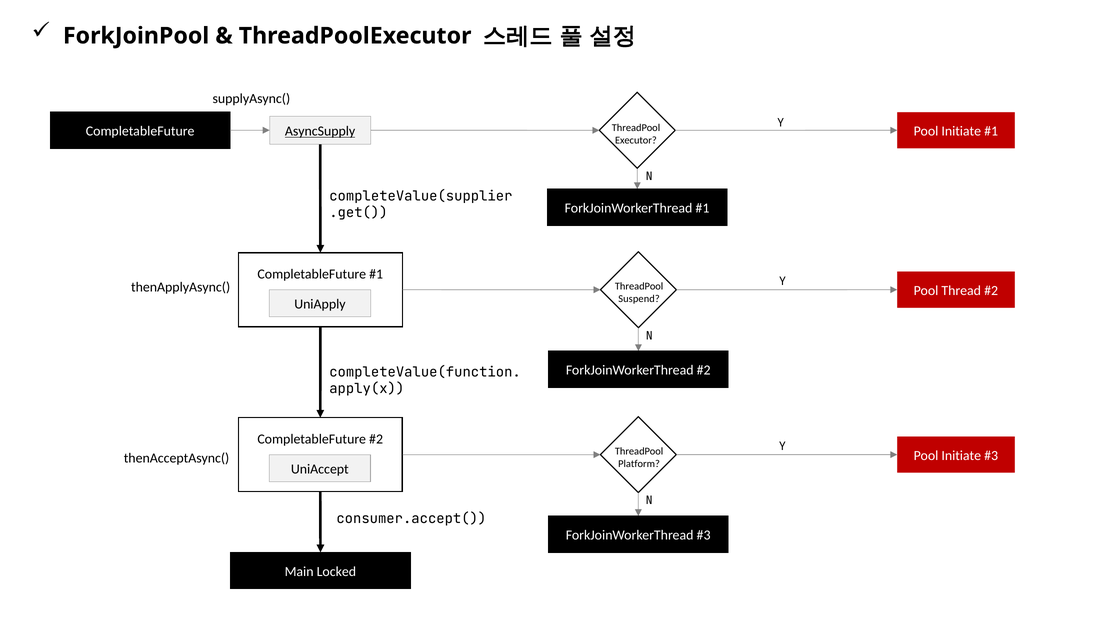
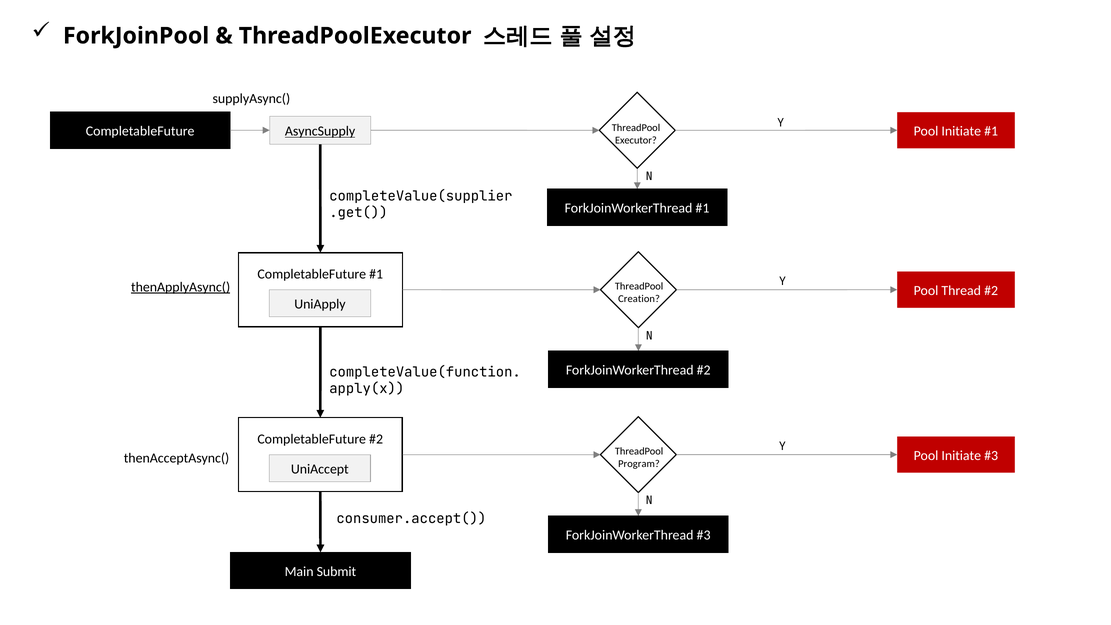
thenApplyAsync( underline: none -> present (181, 287)
Suspend: Suspend -> Creation (639, 299)
Platform: Platform -> Program (639, 464)
Locked: Locked -> Submit (336, 571)
